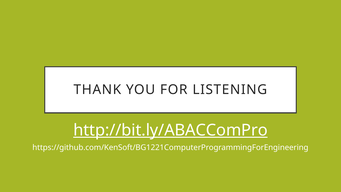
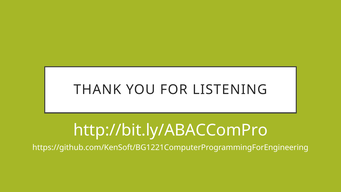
http://bit.ly/ABACComPro underline: present -> none (170, 130)
